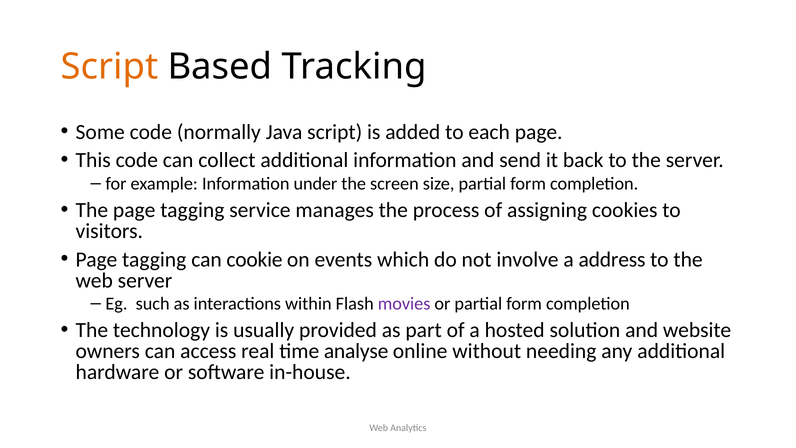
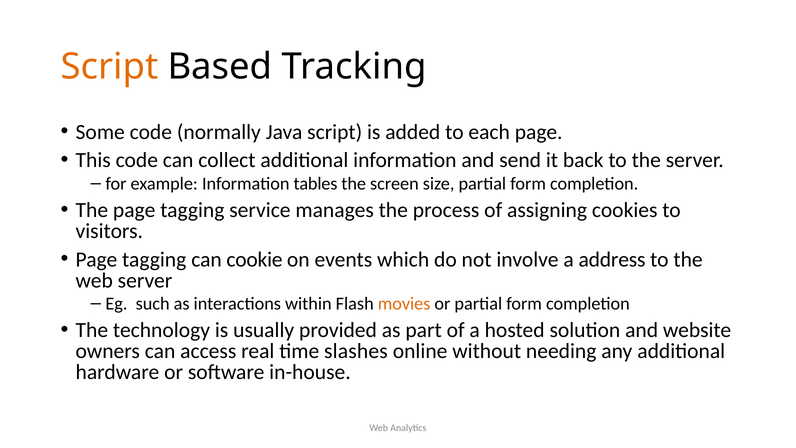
under: under -> tables (315, 183)
movies colour: purple -> orange (404, 303)
analyse: analyse -> slashes (356, 351)
